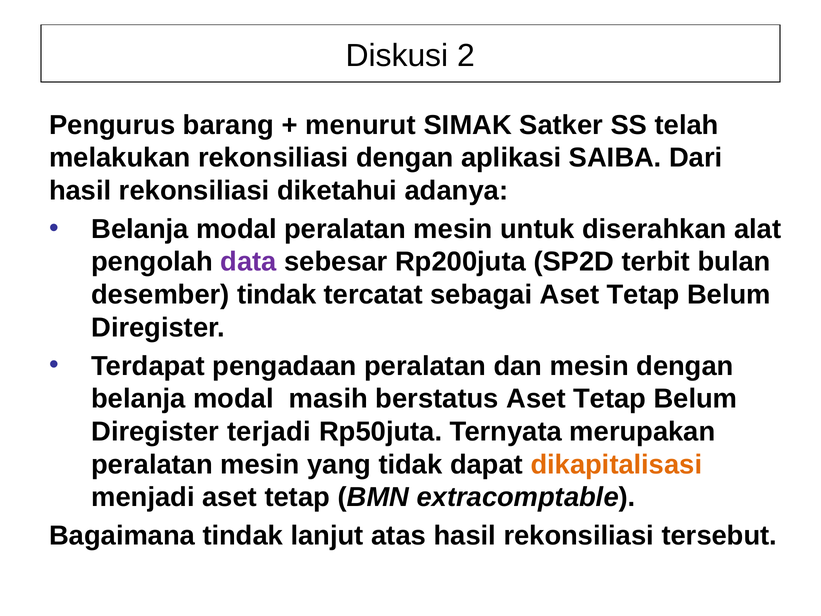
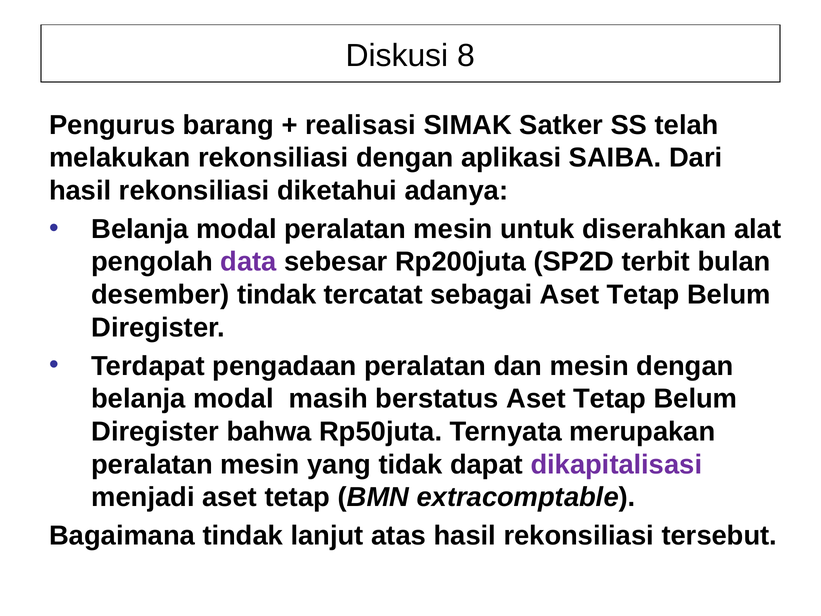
2: 2 -> 8 (466, 56)
menurut: menurut -> realisasi (361, 125)
terjadi: terjadi -> bahwa (269, 431)
dikapitalisasi colour: orange -> purple (616, 464)
